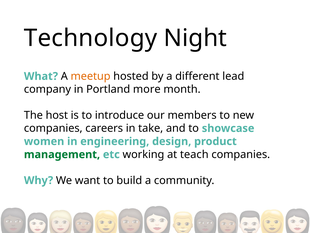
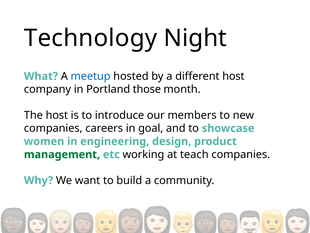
meetup colour: orange -> blue (91, 76)
different lead: lead -> host (233, 76)
more: more -> those (147, 89)
take: take -> goal (151, 128)
